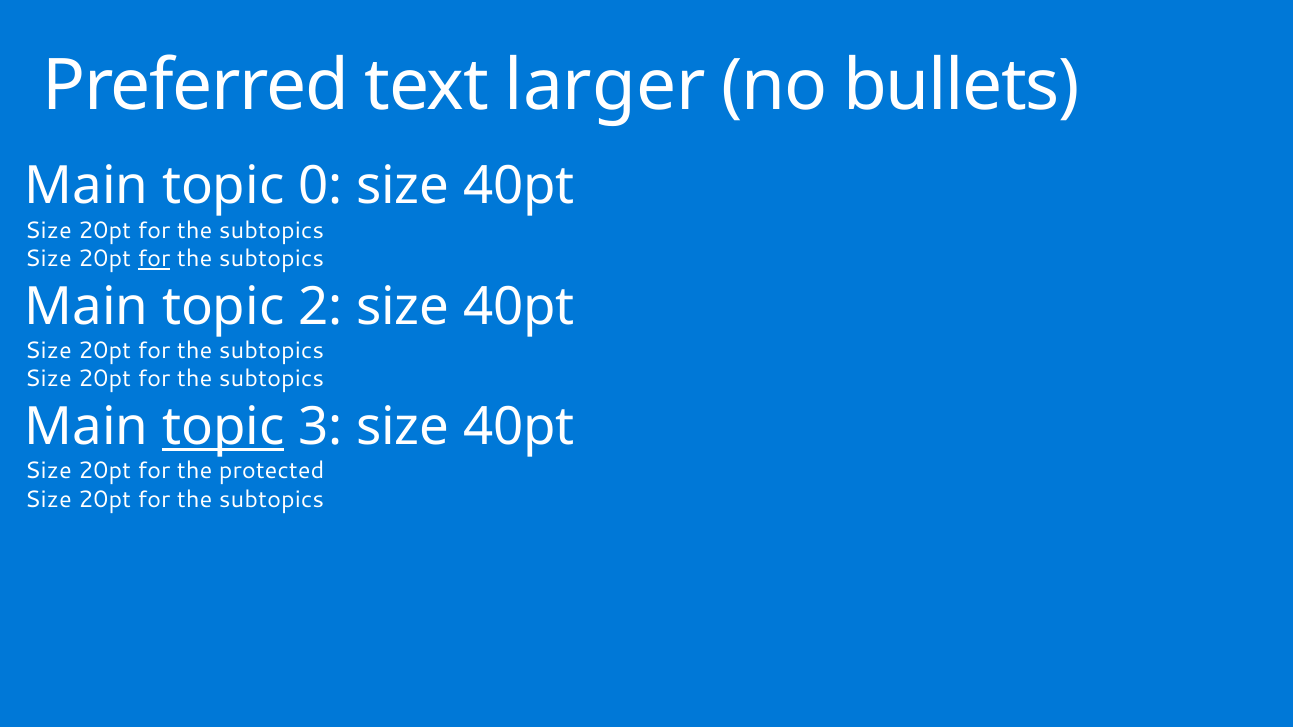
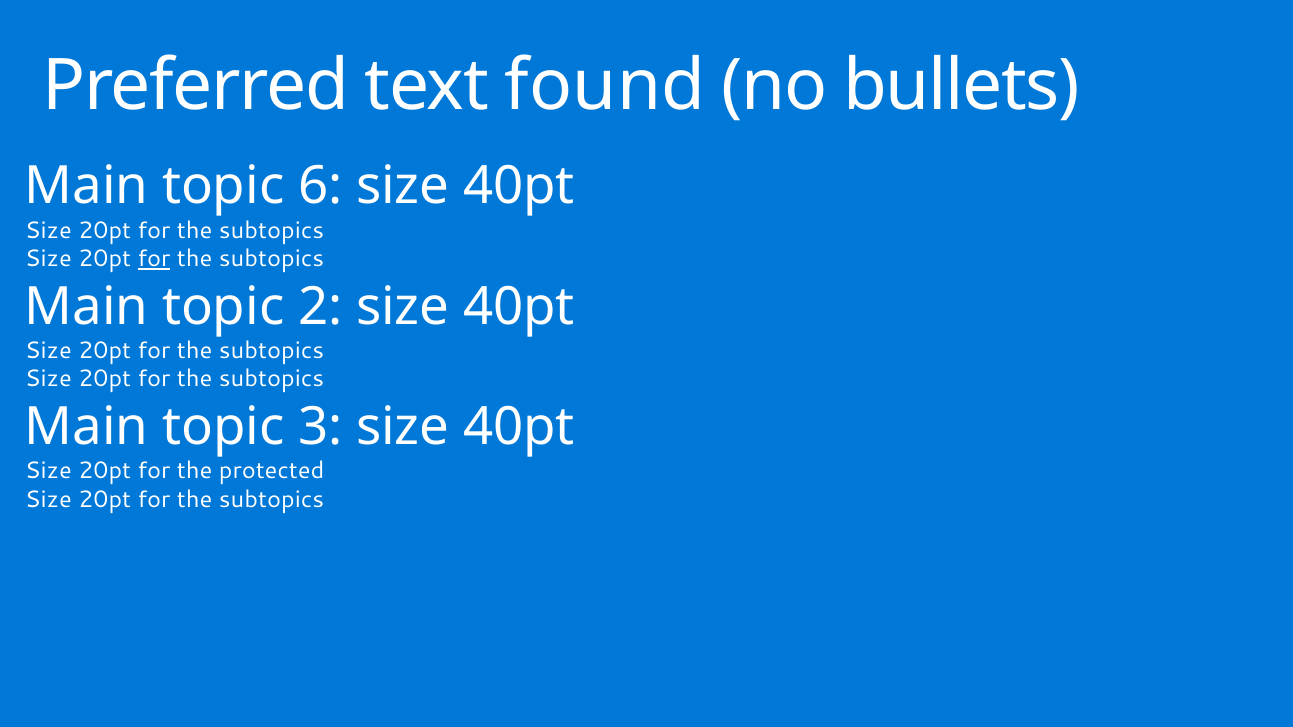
larger: larger -> found (605, 86)
0: 0 -> 6 (320, 186)
topic underline: present -> none (223, 427)
